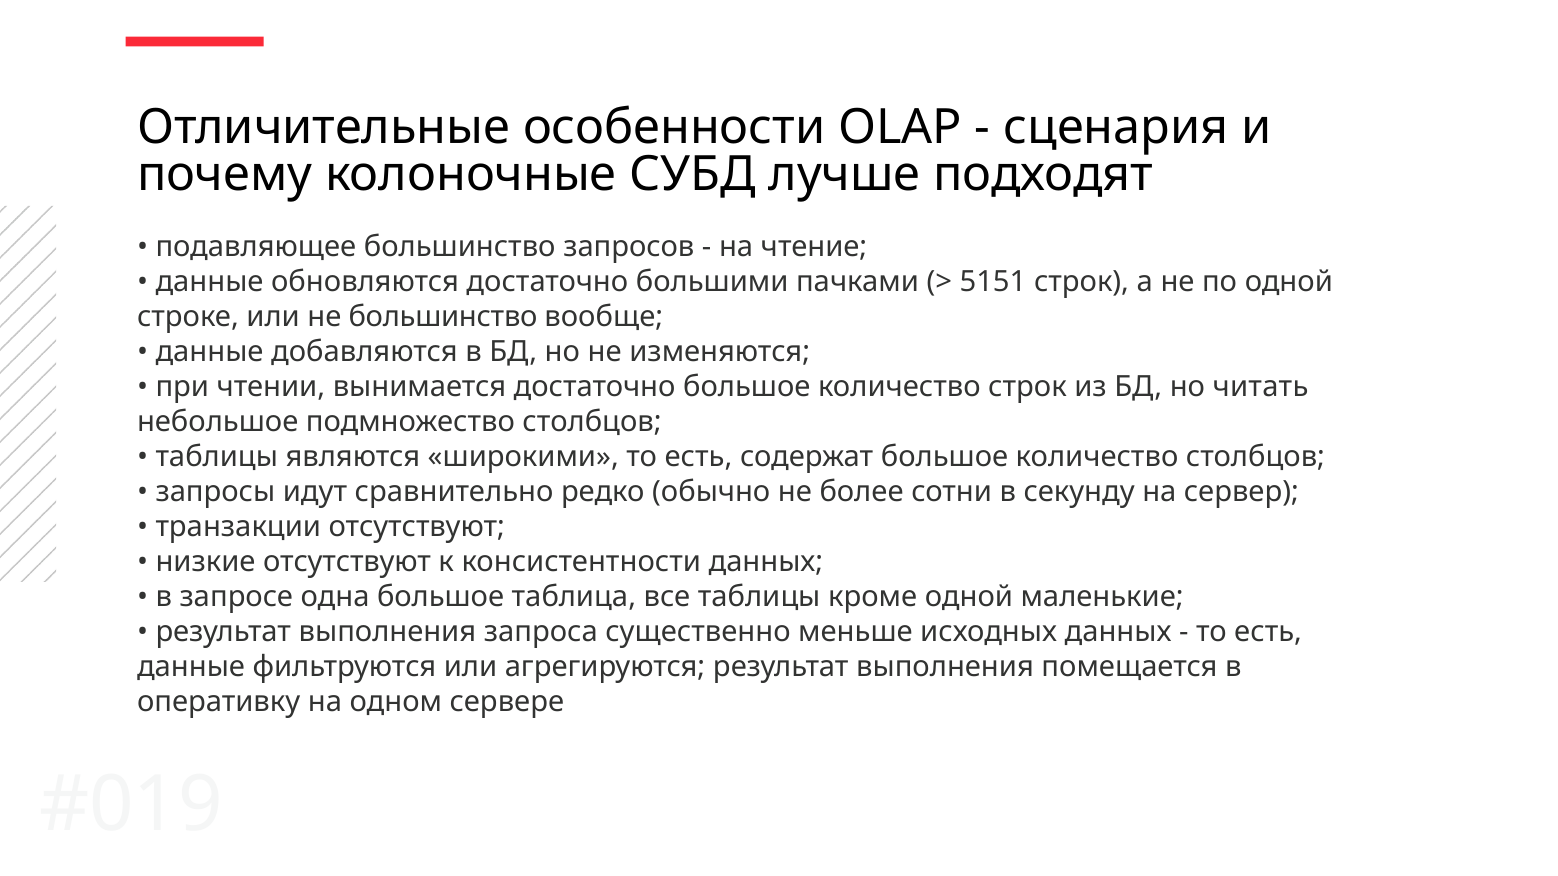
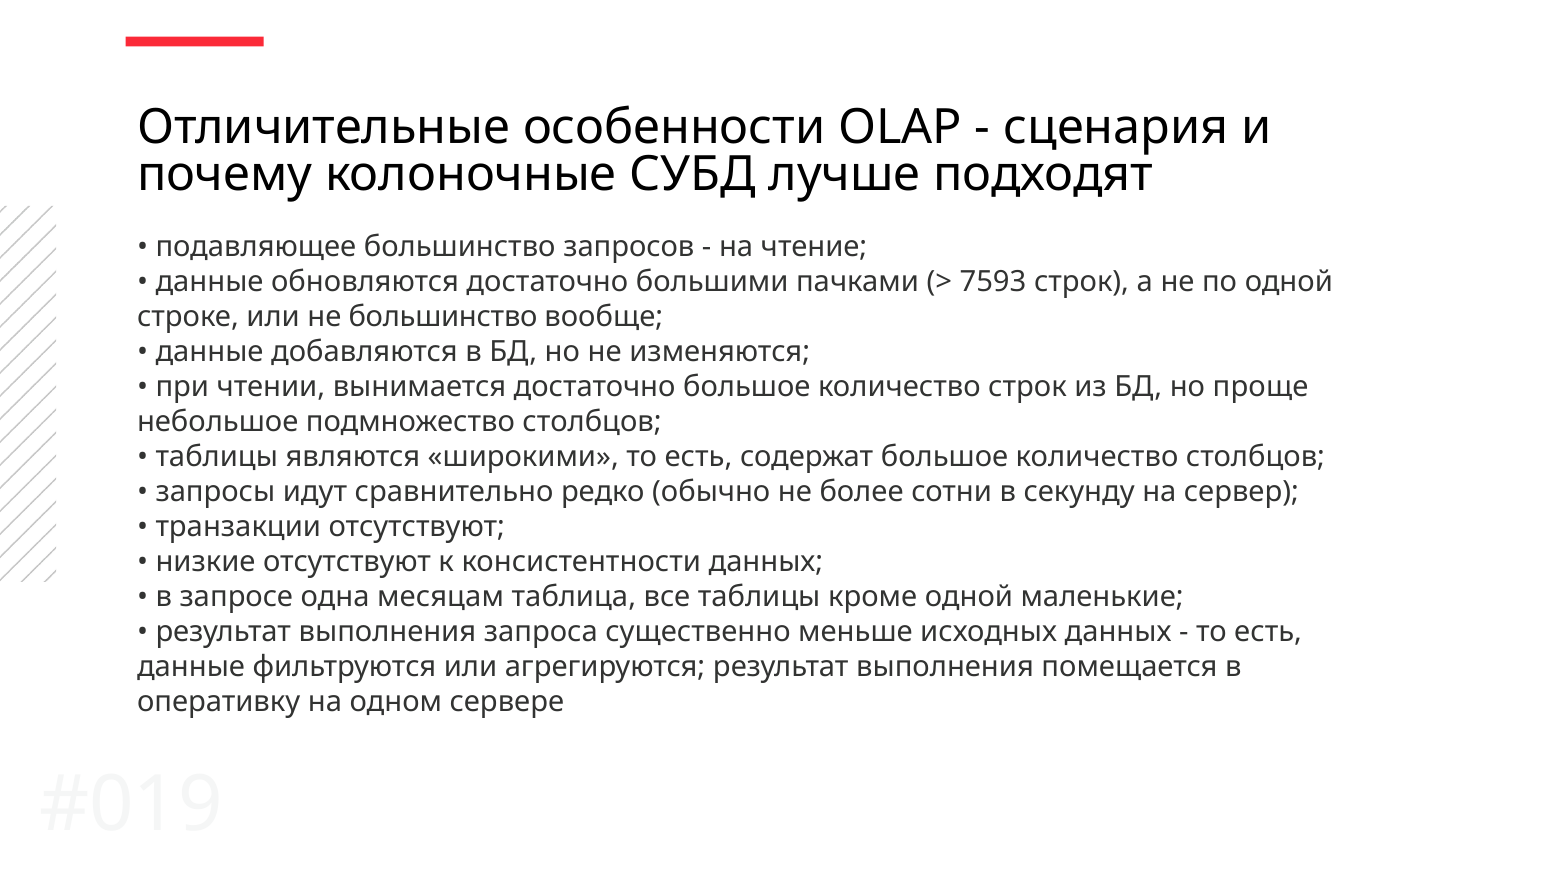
5151: 5151 -> 7593 (993, 282)
читать: читать -> проще (1261, 387)
одна большое: большое -> месяцам (441, 597)
